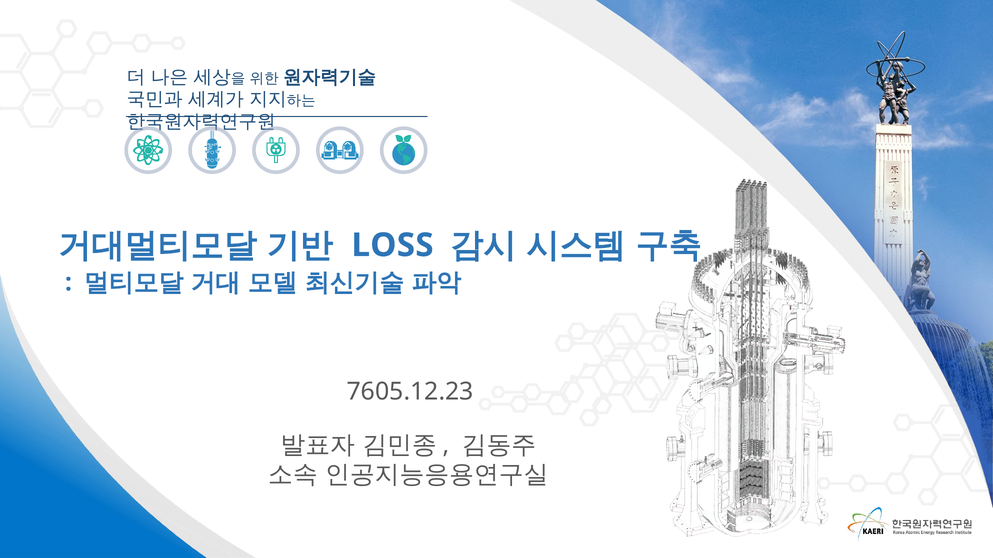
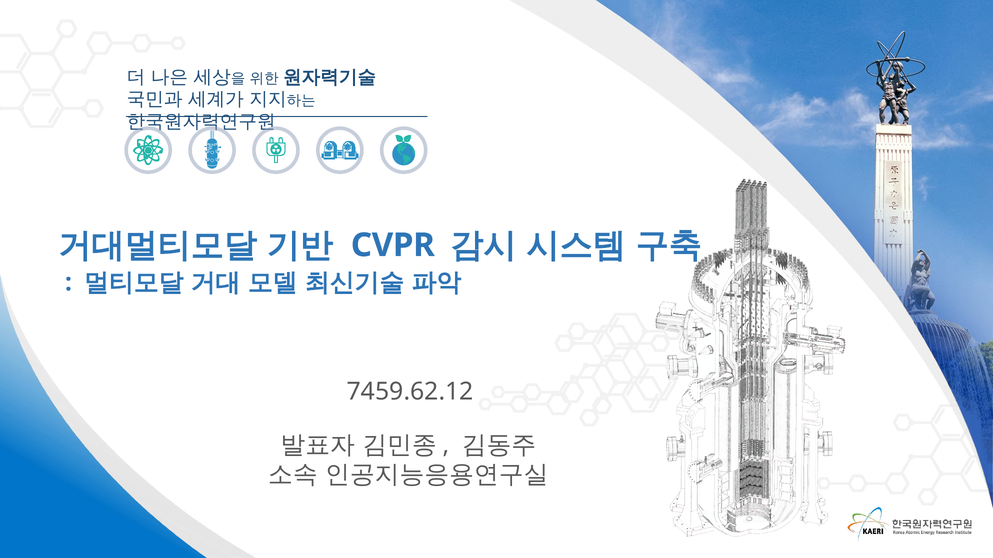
LOSS: LOSS -> CVPR (393, 245)
7605.12.23: 7605.12.23 -> 7459.62.12 (410, 392)
